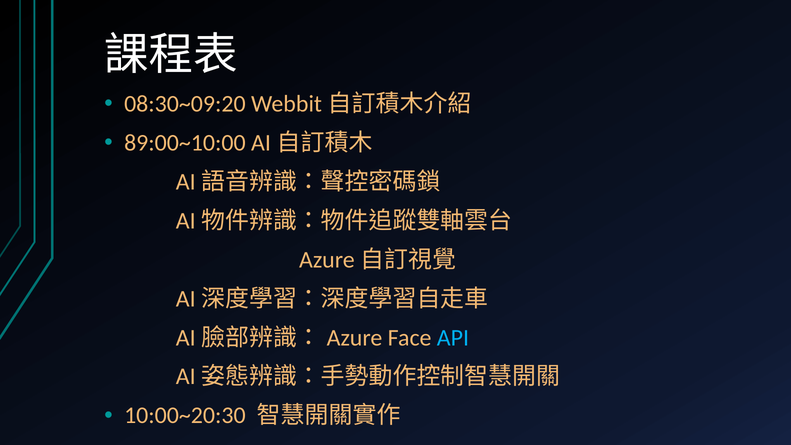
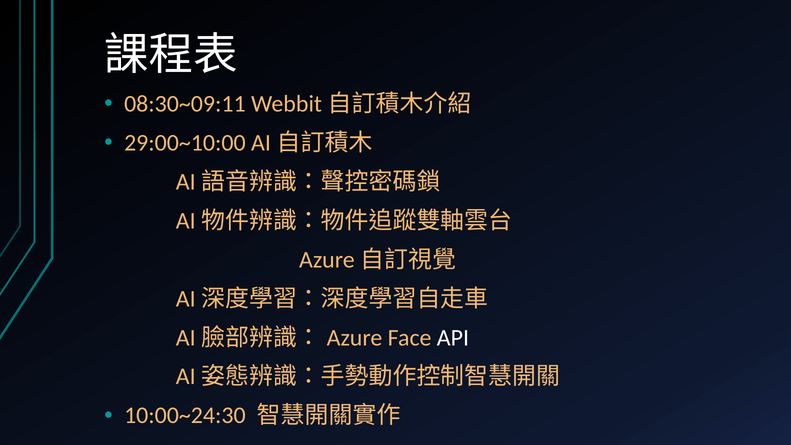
08:30~09:20: 08:30~09:20 -> 08:30~09:11 (185, 104)
89:00~10:00: 89:00~10:00 -> 29:00~10:00 (185, 143)
API colour: light blue -> white (453, 338)
10:00~20:30: 10:00~20:30 -> 10:00~24:30 (185, 416)
